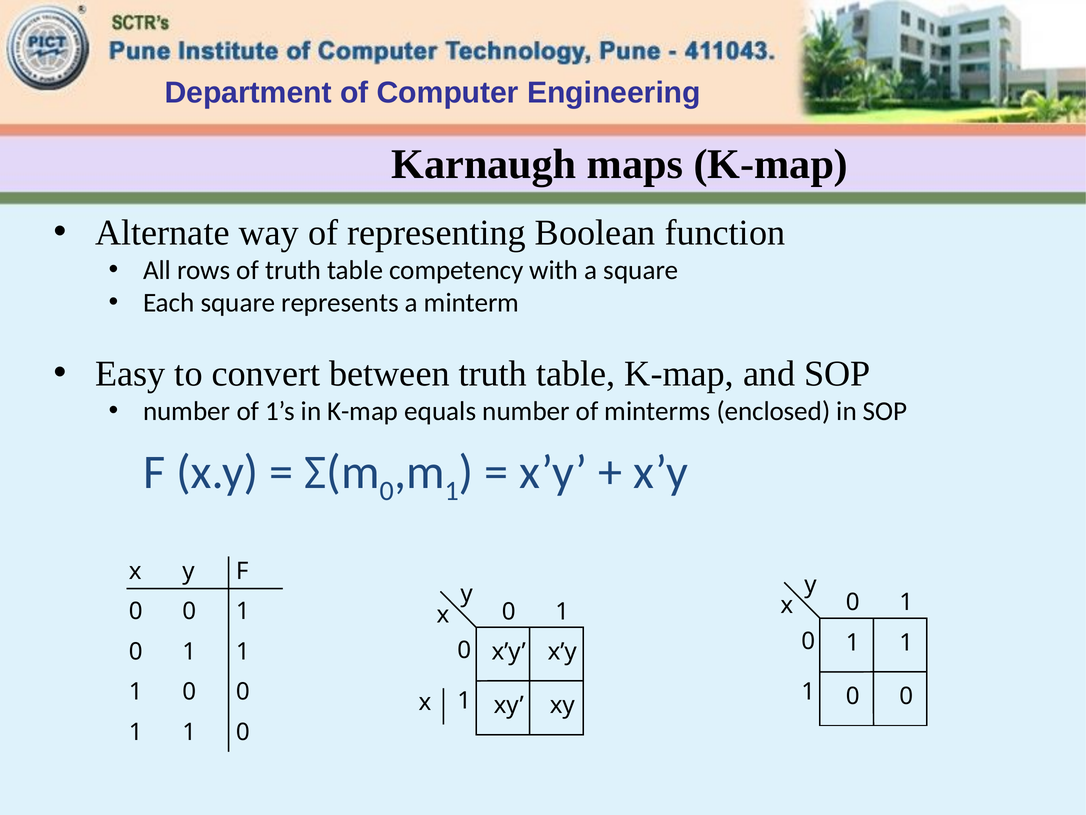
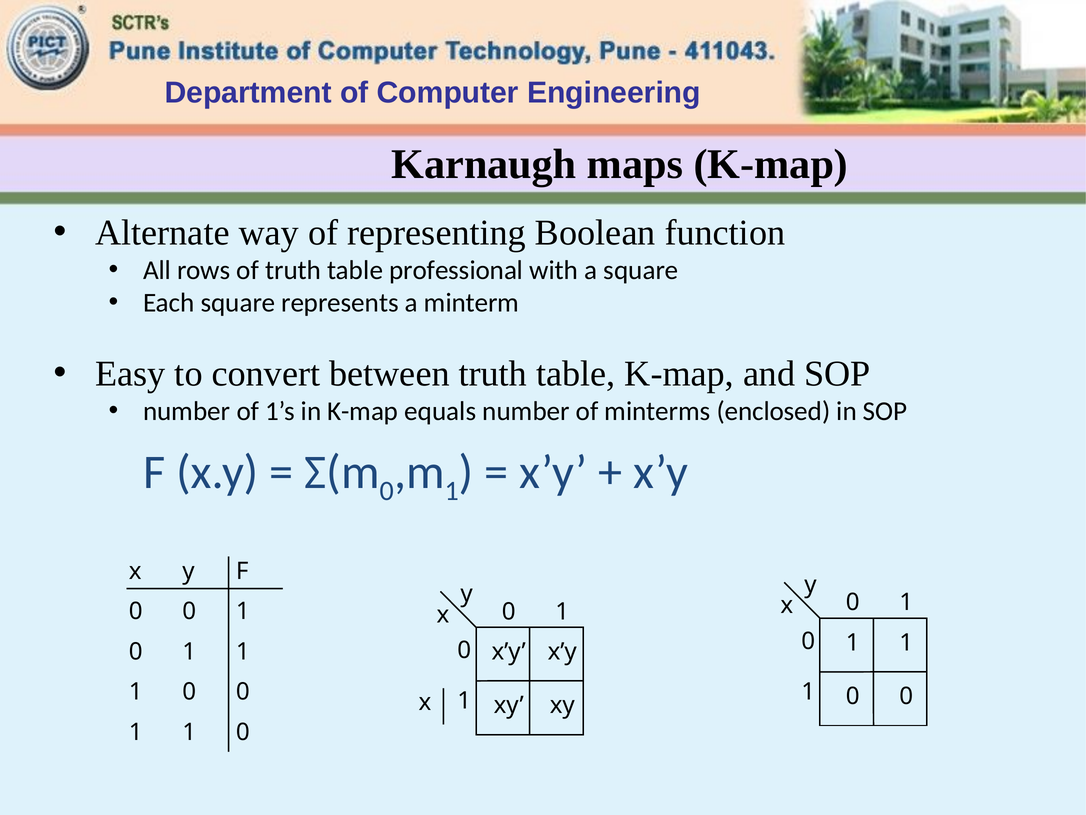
competency: competency -> professional (456, 270)
